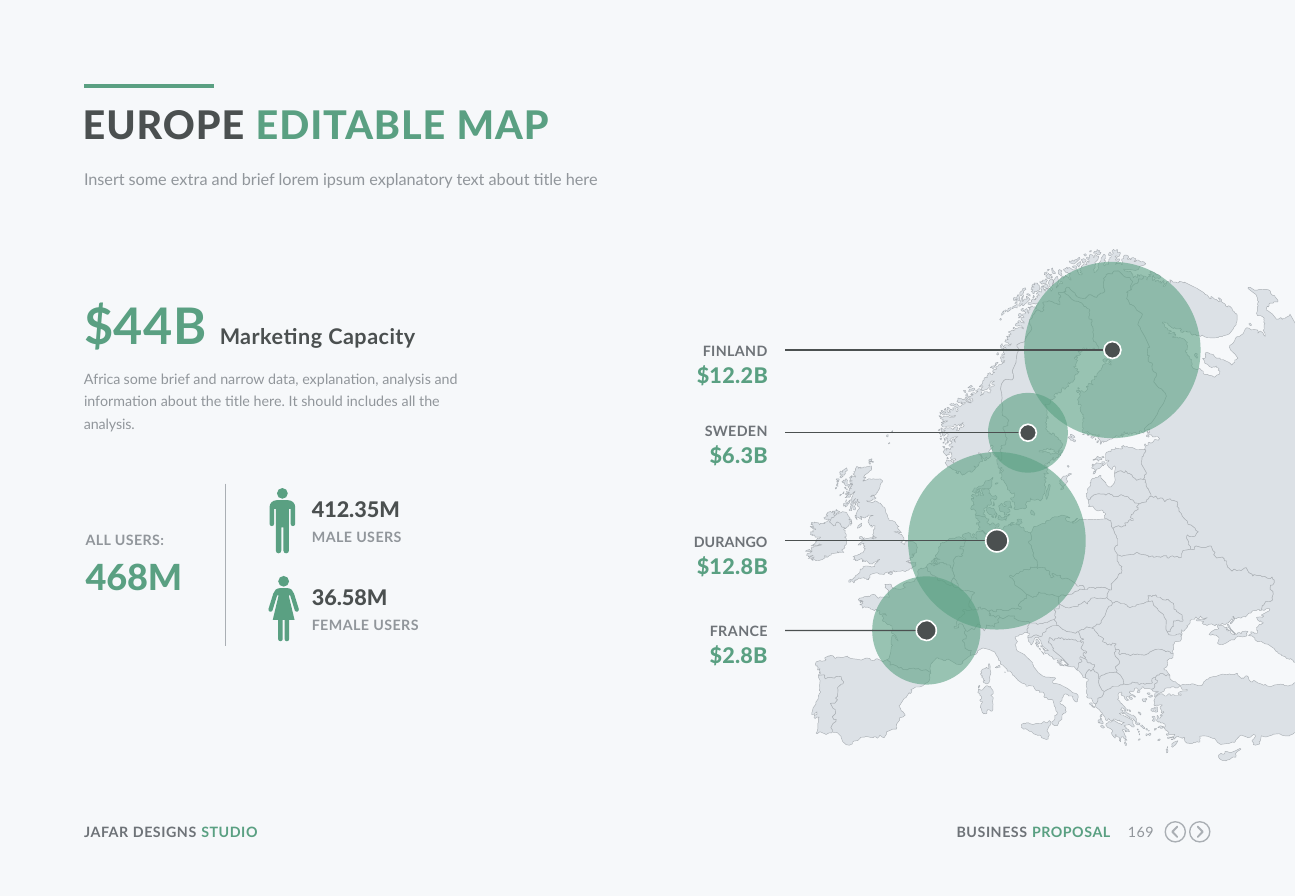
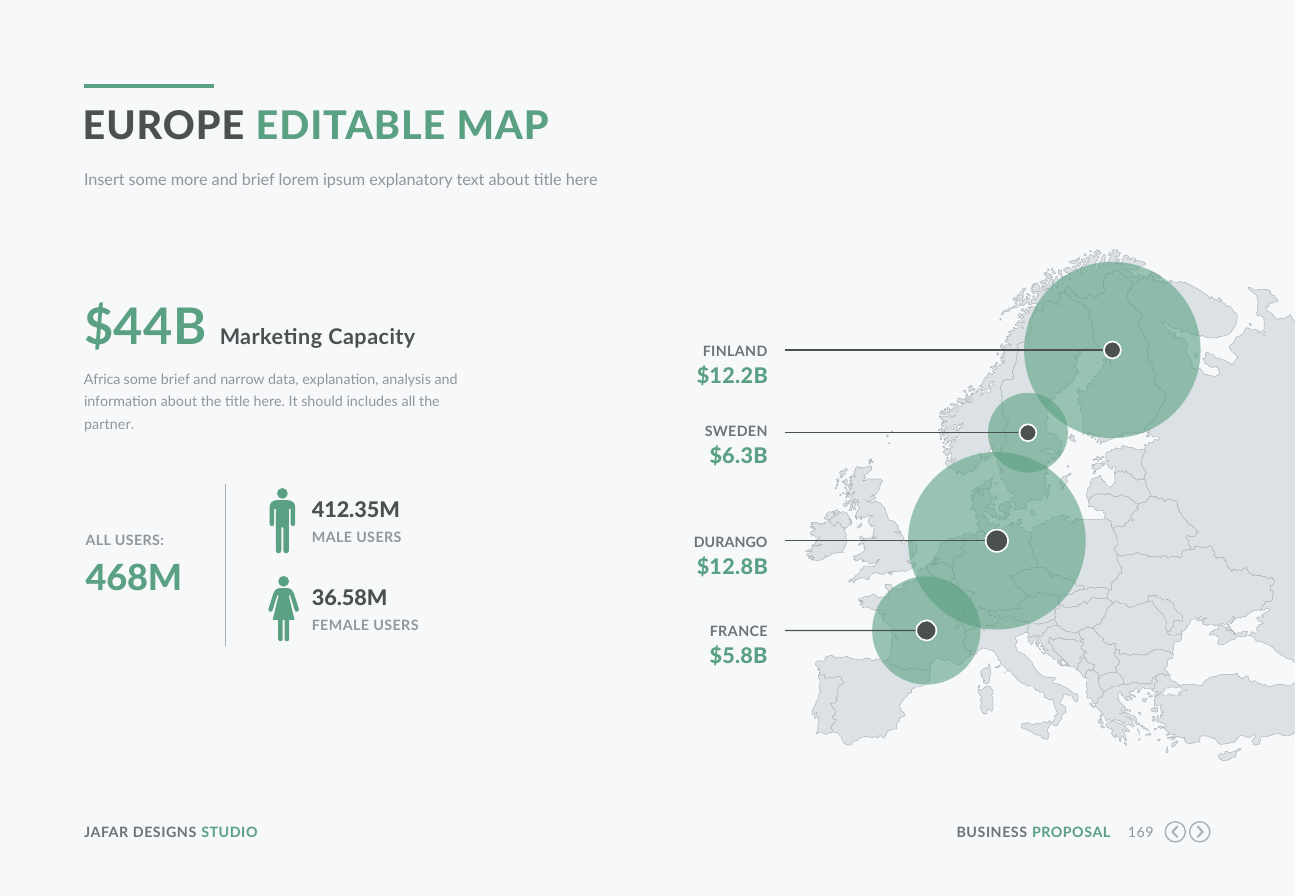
extra: extra -> more (189, 180)
analysis: analysis -> partner (109, 425)
$2.8B: $2.8B -> $5.8B (739, 657)
